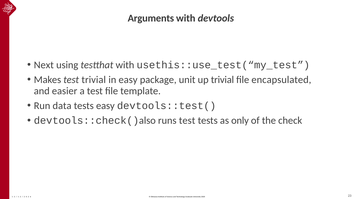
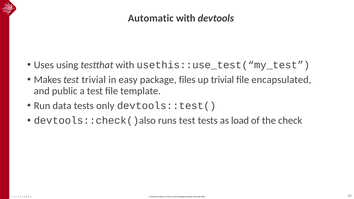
Arguments: Arguments -> Automatic (151, 18)
Next: Next -> Uses (44, 65)
unit: unit -> files (187, 80)
easier: easier -> public (65, 91)
tests easy: easy -> only (105, 106)
only: only -> load (240, 121)
